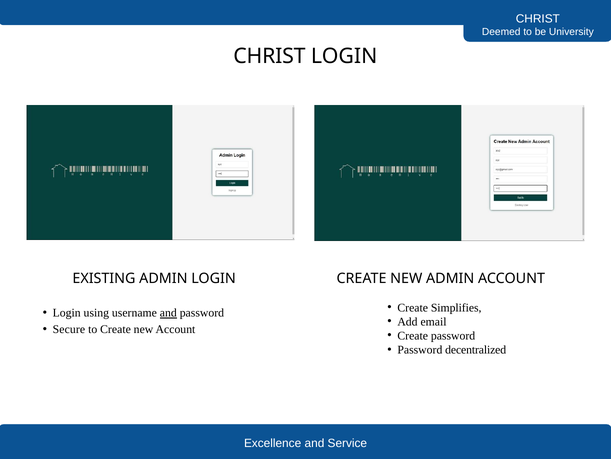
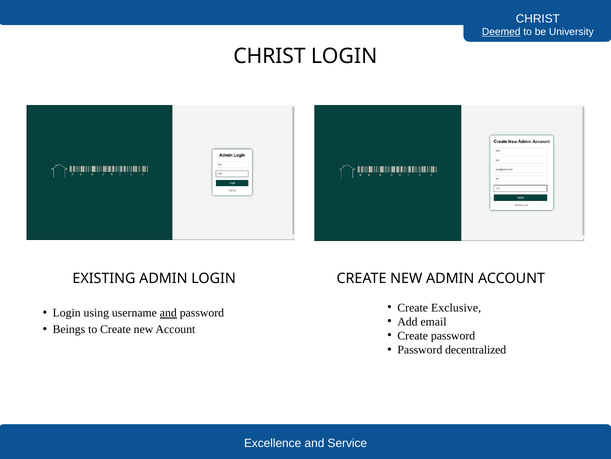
Deemed underline: none -> present (501, 32)
Simplifies: Simplifies -> Exclusive (456, 307)
Secure: Secure -> Beings (69, 329)
